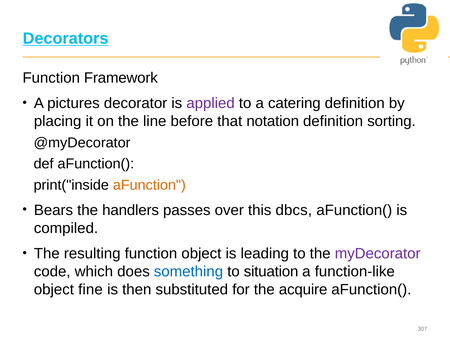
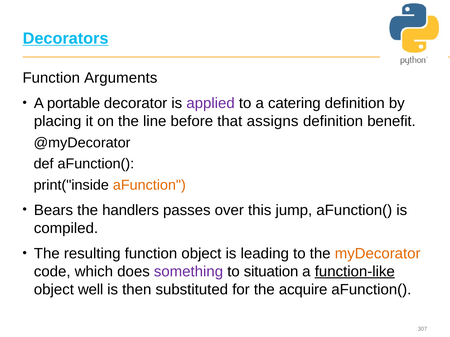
Framework: Framework -> Arguments (121, 78)
pictures: pictures -> portable (74, 104)
notation: notation -> assigns (273, 122)
sorting: sorting -> benefit (391, 122)
dbcs: dbcs -> jump (294, 210)
myDecorator colour: purple -> orange (378, 254)
something colour: blue -> purple (188, 272)
function-like underline: none -> present (355, 272)
fine: fine -> well (91, 290)
